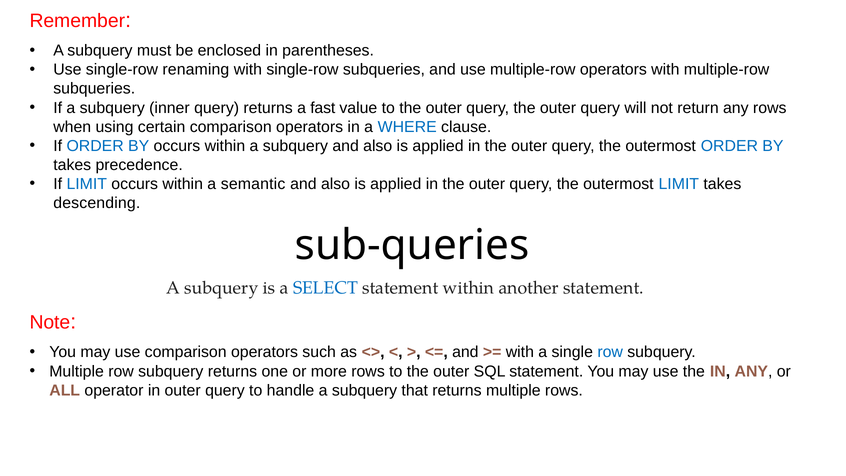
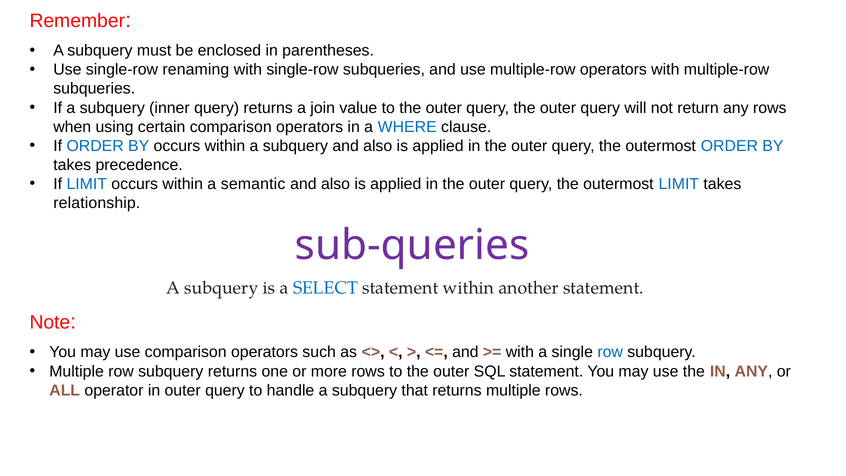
fast: fast -> join (323, 108)
descending: descending -> relationship (97, 203)
sub-queries colour: black -> purple (412, 245)
